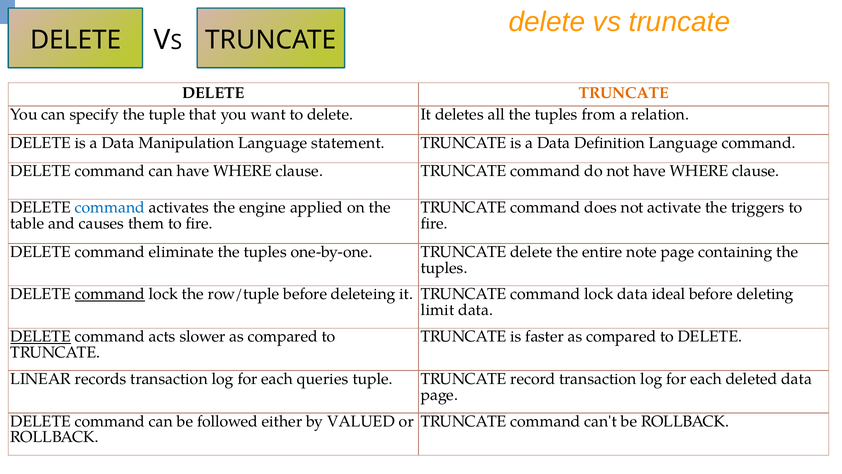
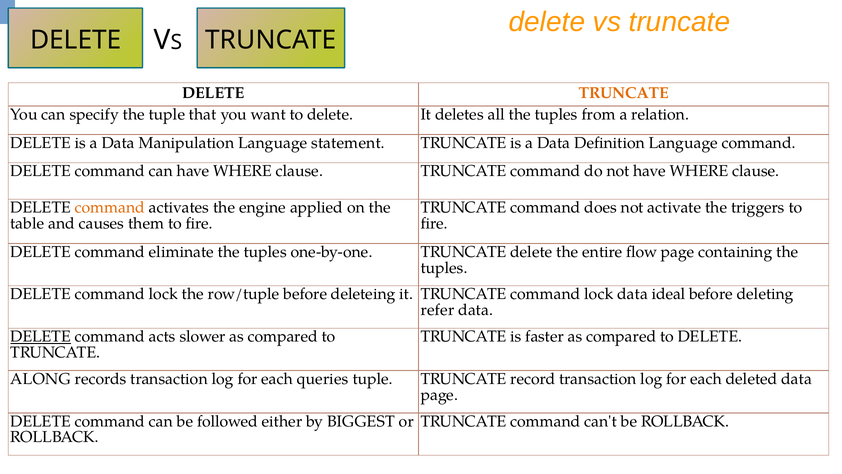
command colour: blue -> orange (110, 207)
note: note -> flow (642, 252)
command underline: present -> none (110, 294)
limit: limit -> refer (438, 310)
LINEAR: LINEAR -> ALONG (41, 379)
VALUED: VALUED -> BIGGEST (361, 421)
